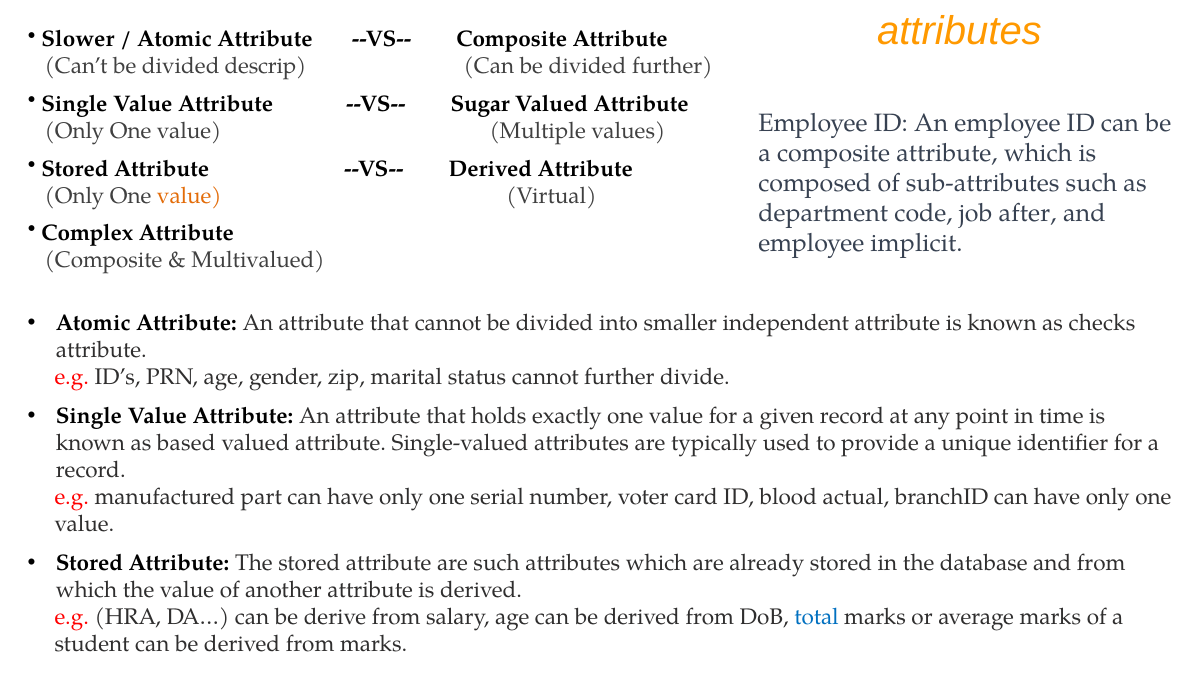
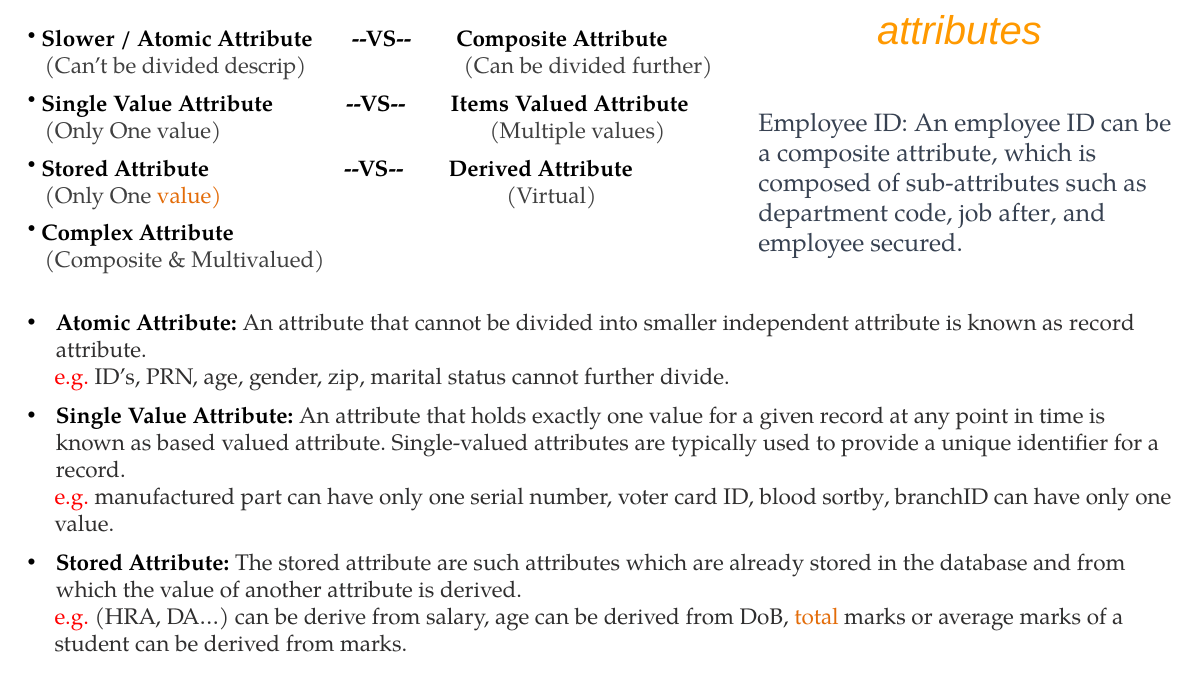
Sugar: Sugar -> Items (480, 104)
implicit: implicit -> secured (917, 243)
as checks: checks -> record (1102, 323)
actual: actual -> sortby (856, 497)
total colour: blue -> orange (817, 617)
